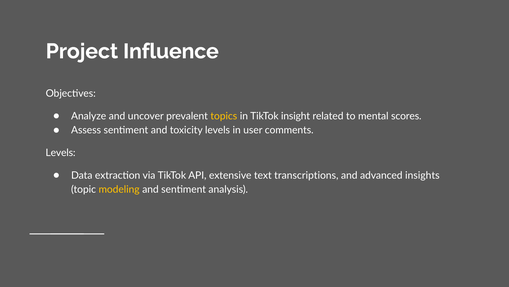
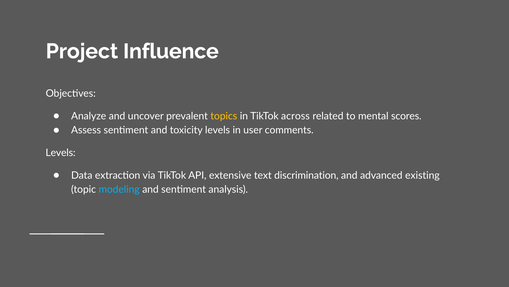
insight: insight -> across (295, 116)
transcriptions: transcriptions -> discrimination (306, 175)
insights: insights -> existing (422, 175)
modeling colour: yellow -> light blue (119, 189)
